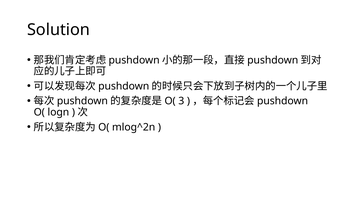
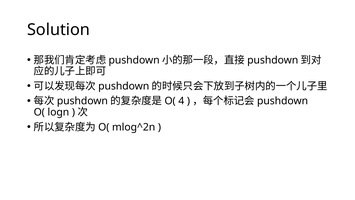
3: 3 -> 4 (181, 101)
